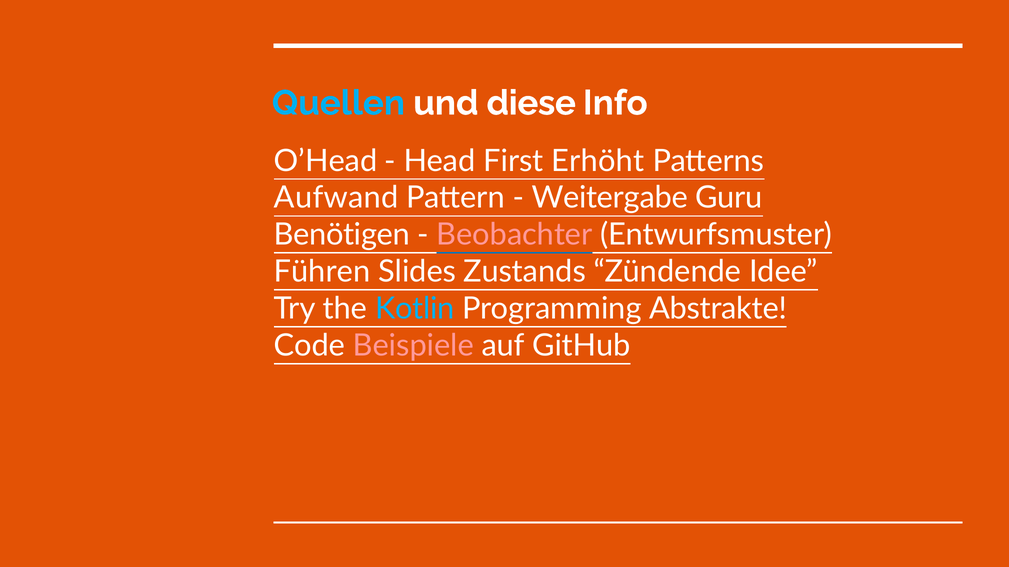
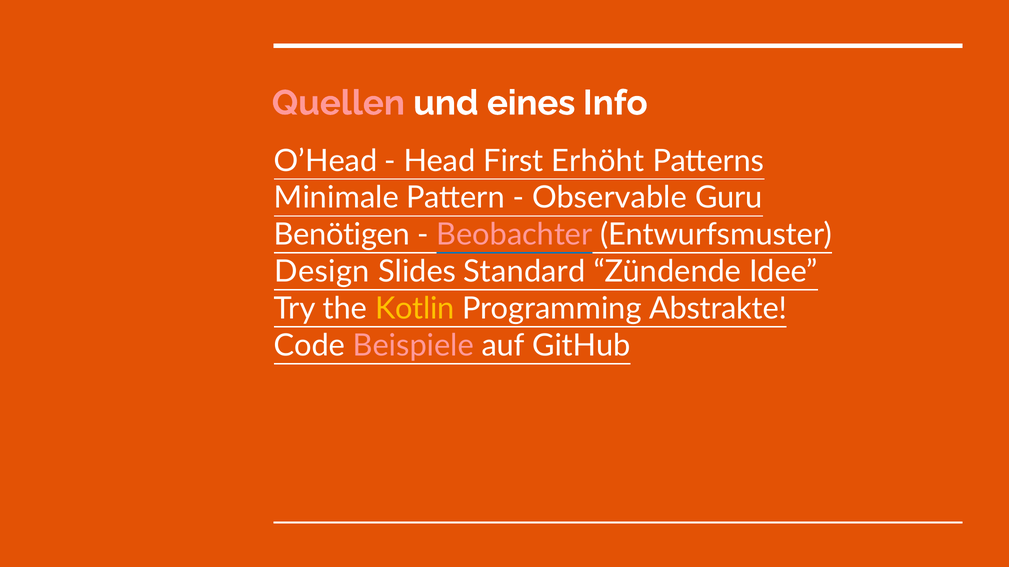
Quellen colour: light blue -> pink (338, 103)
diese: diese -> eines (531, 103)
Aufwand: Aufwand -> Minimale (336, 198)
Weitergabe: Weitergabe -> Observable (610, 198)
Führen: Führen -> Design (322, 272)
Zustands: Zustands -> Standard (524, 272)
Kotlin colour: light blue -> yellow (415, 309)
